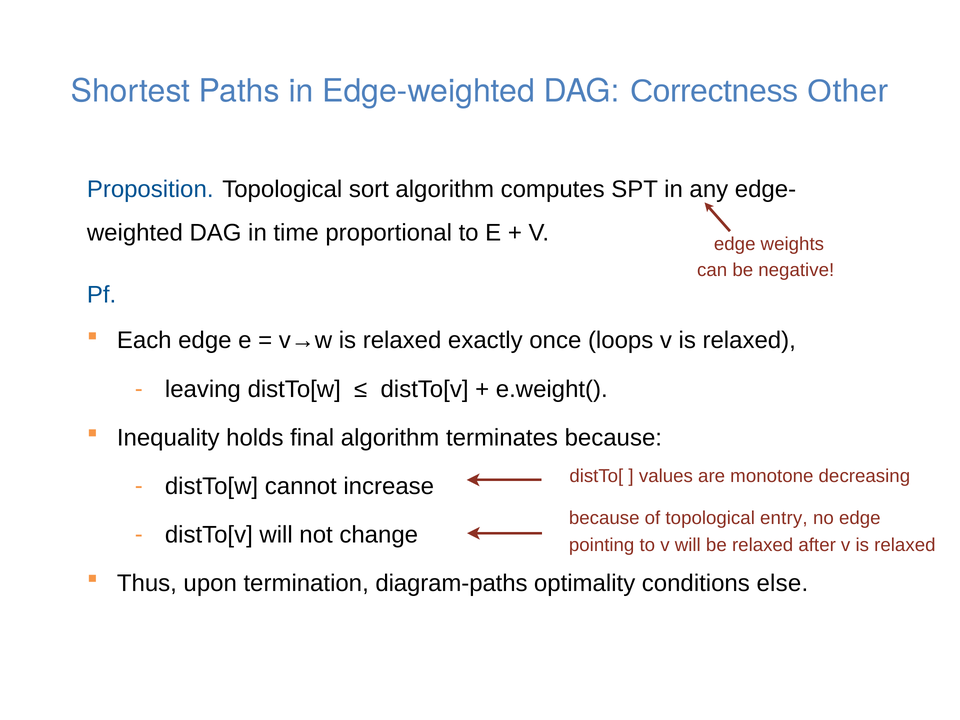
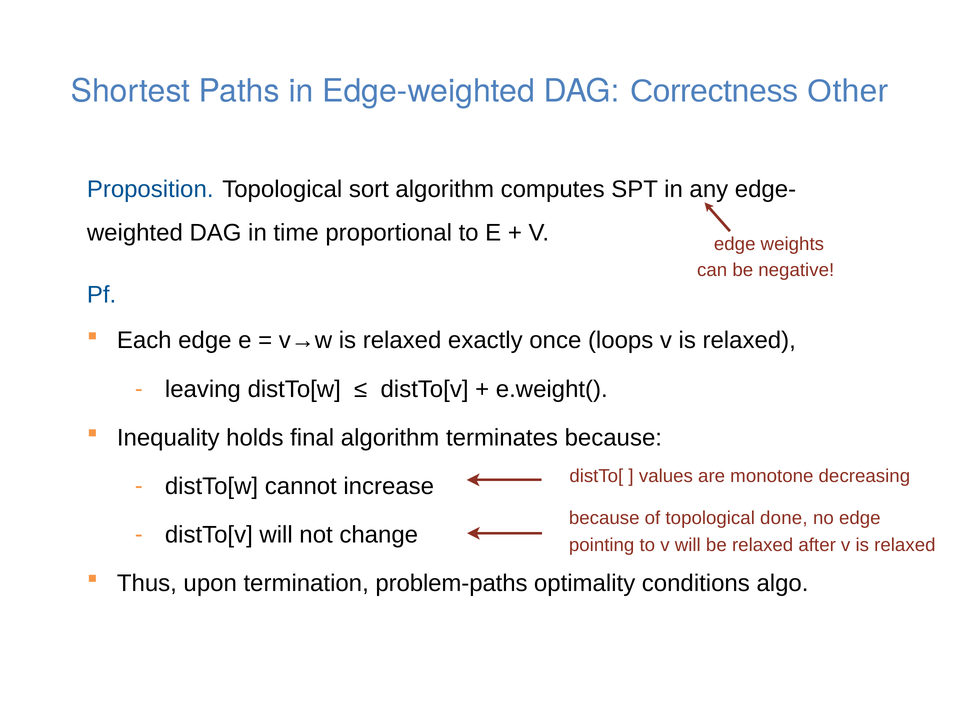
entry: entry -> done (784, 518)
diagram-paths: diagram-paths -> problem-paths (451, 583)
else: else -> algo (782, 583)
